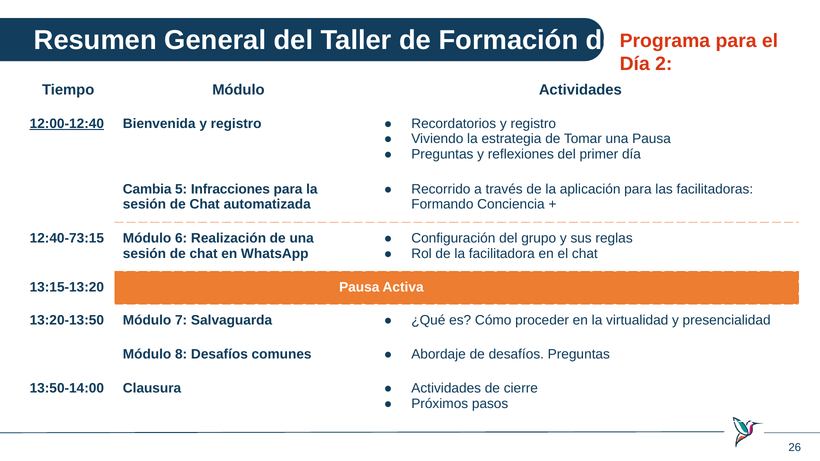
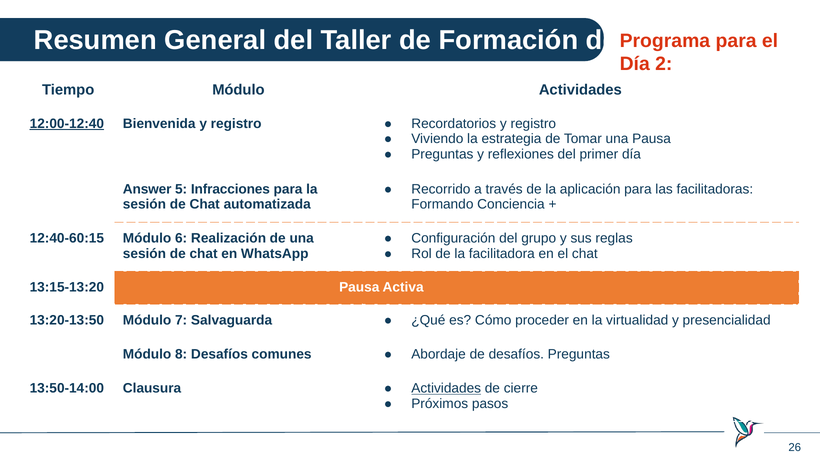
Cambia: Cambia -> Answer (147, 189)
12:40-73:15: 12:40-73:15 -> 12:40-60:15 (67, 238)
Actividades underline: none -> present (446, 389)
